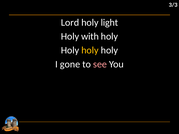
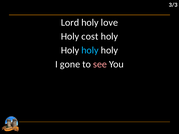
light: light -> love (109, 23)
with: with -> cost (90, 36)
holy colour: yellow -> light blue (90, 50)
